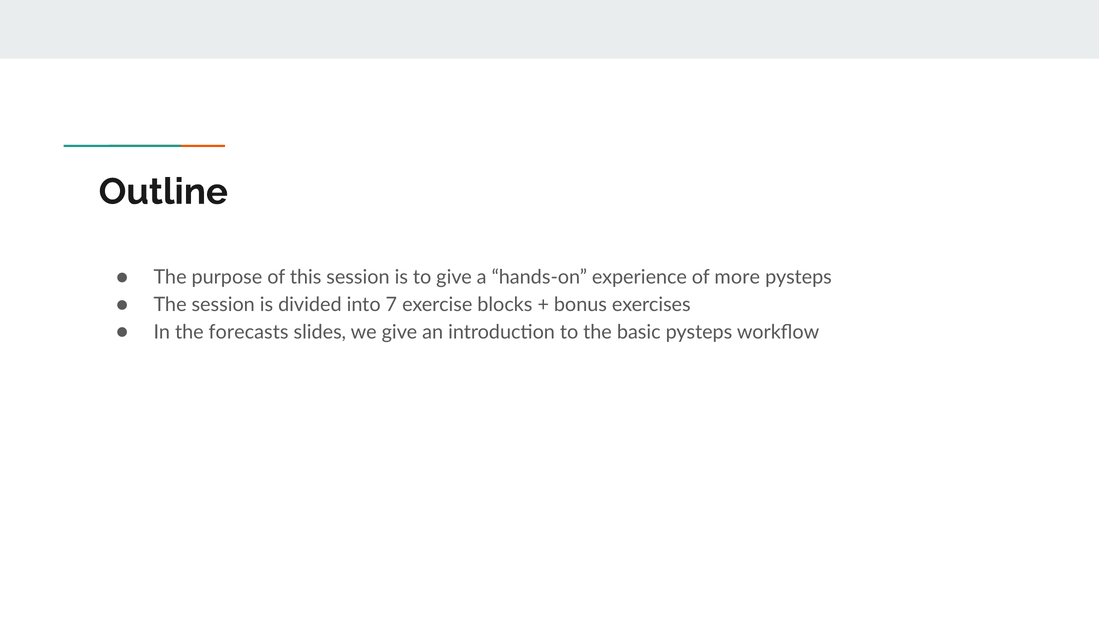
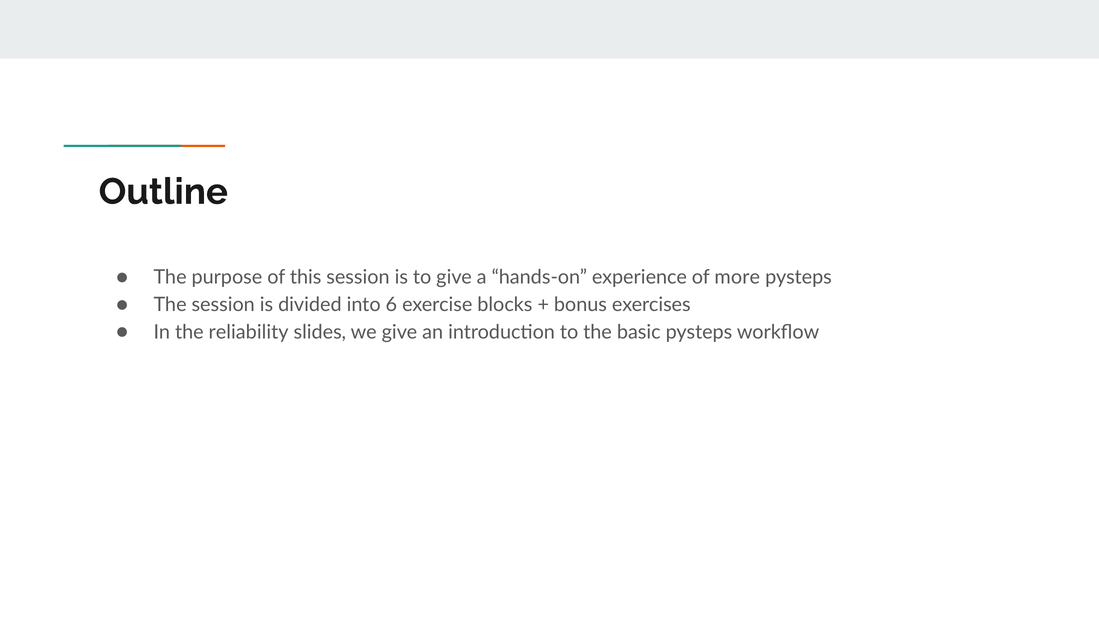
7: 7 -> 6 (391, 305)
forecasts: forecasts -> reliability (249, 332)
